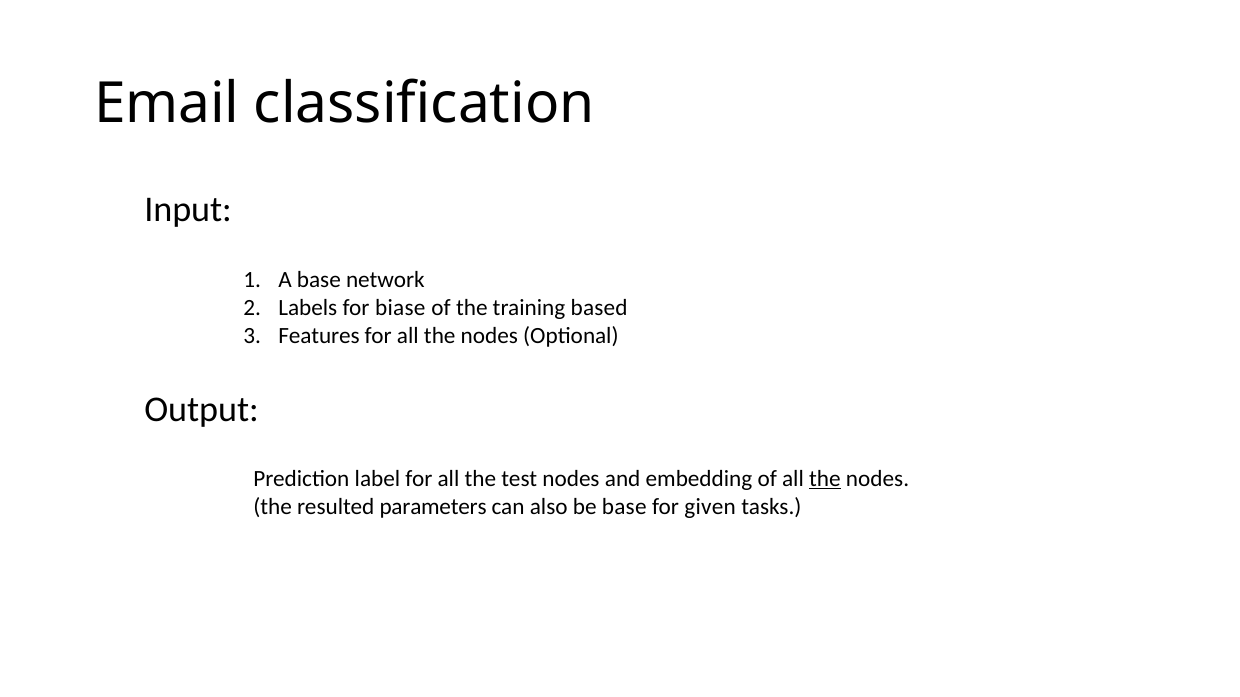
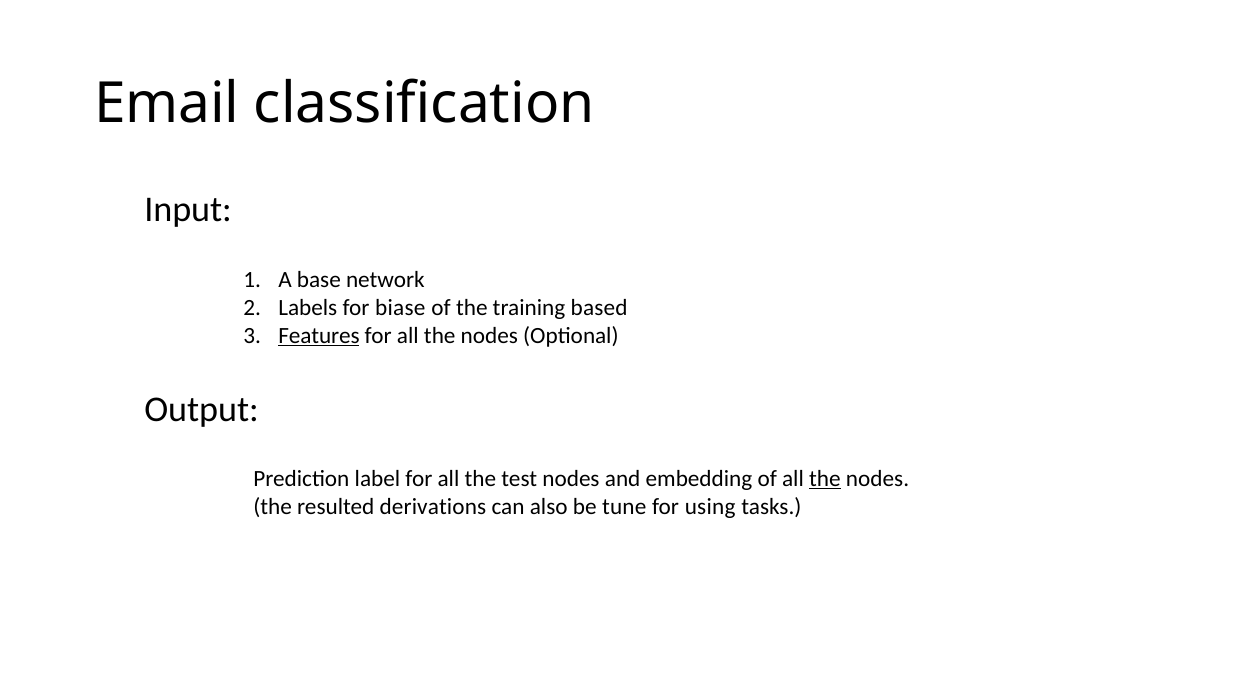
Features underline: none -> present (319, 336)
parameters: parameters -> derivations (433, 507)
be base: base -> tune (624, 507)
given: given -> using (710, 507)
